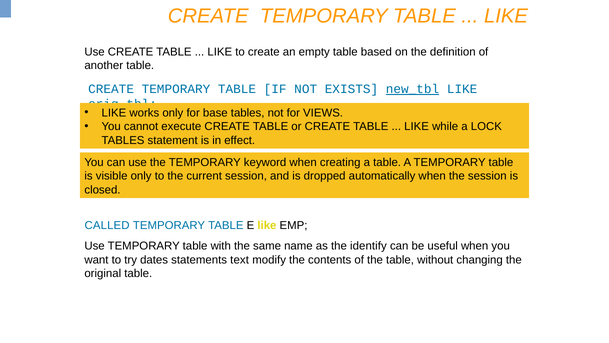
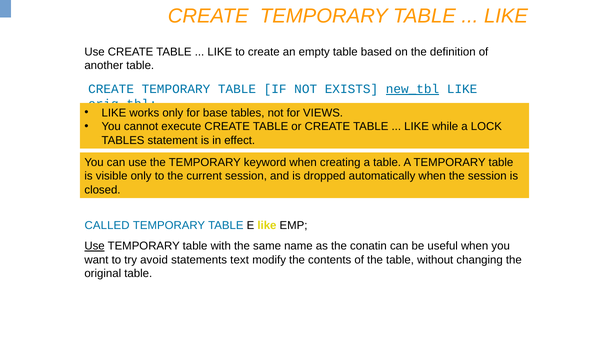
Use underline: none -> present (95, 246)
identify: identify -> conatin (368, 246)
dates: dates -> avoid (154, 260)
